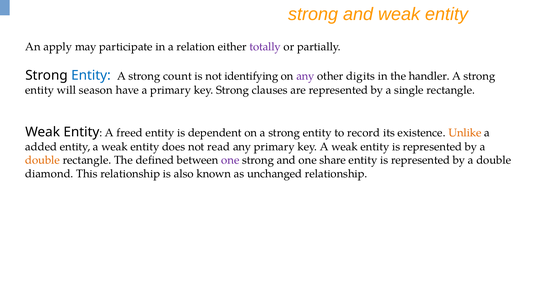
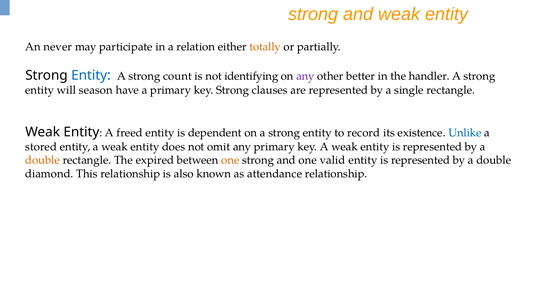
apply: apply -> never (58, 47)
totally colour: purple -> orange (265, 47)
digits: digits -> better (361, 76)
Unlike colour: orange -> blue (465, 133)
added: added -> stored (41, 147)
read: read -> omit (219, 147)
defined: defined -> expired (155, 160)
one colour: purple -> orange (230, 160)
share: share -> valid (333, 160)
unchanged: unchanged -> attendance (275, 174)
